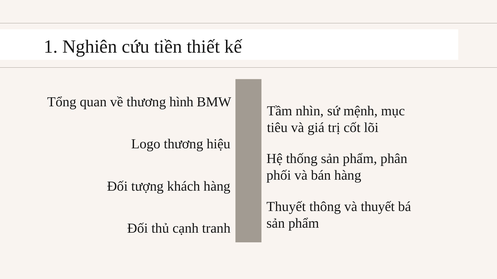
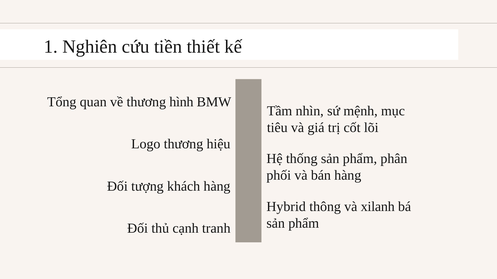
Thuyết: Thuyết -> Hybrid (286, 207)
và thuyết: thuyết -> xilanh (378, 207)
